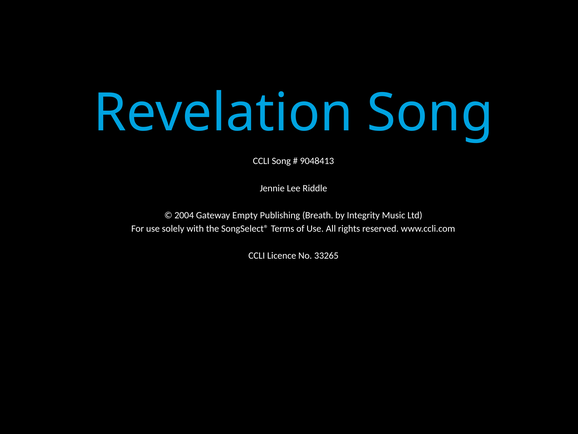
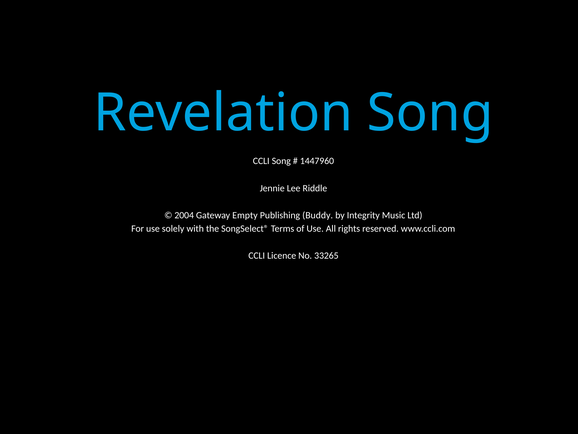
9048413: 9048413 -> 1447960 (317, 161)
Breath: Breath -> Buddy (318, 215)
